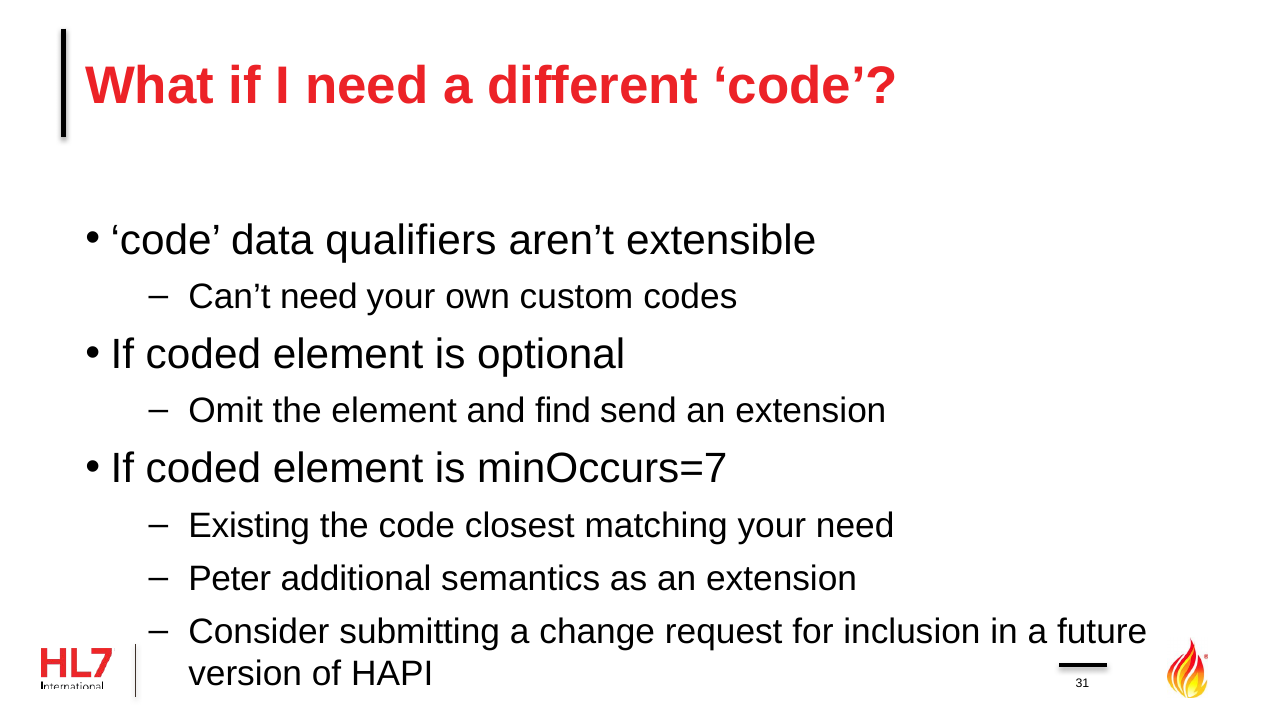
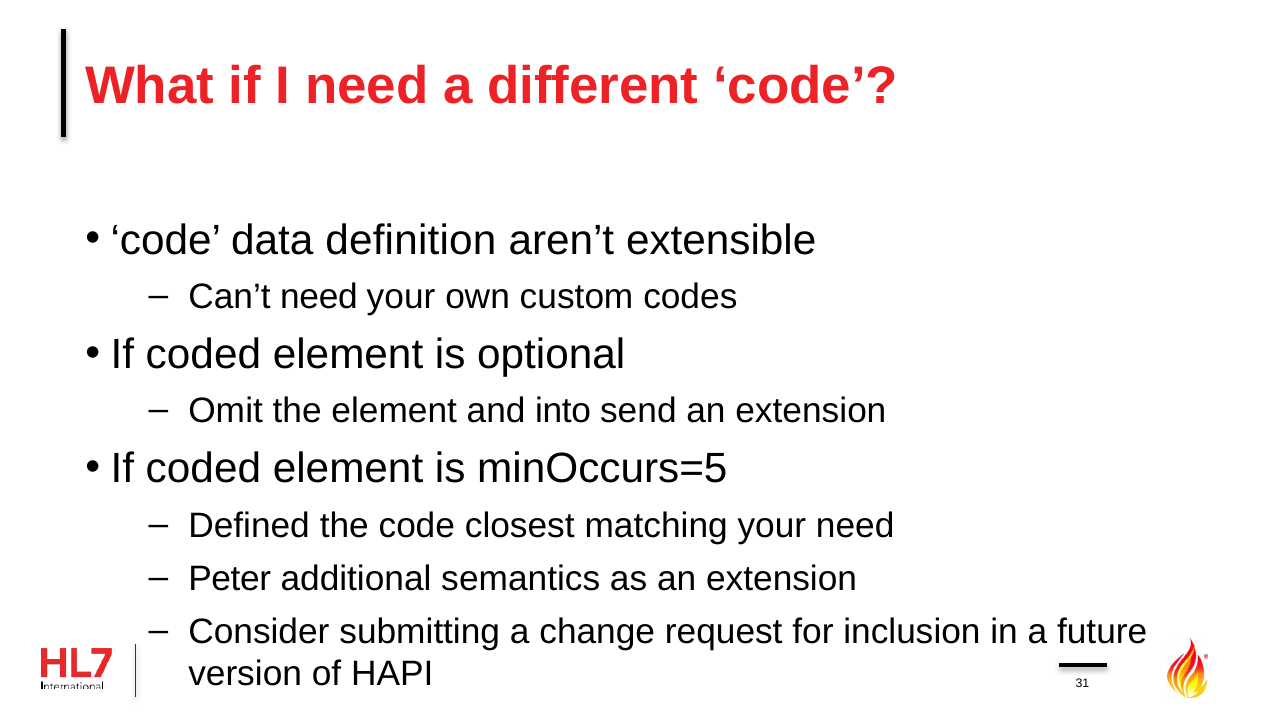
qualifiers: qualifiers -> definition (411, 240)
find: find -> into (563, 411)
minOccurs=7: minOccurs=7 -> minOccurs=5 (602, 469)
Existing: Existing -> Defined (249, 525)
